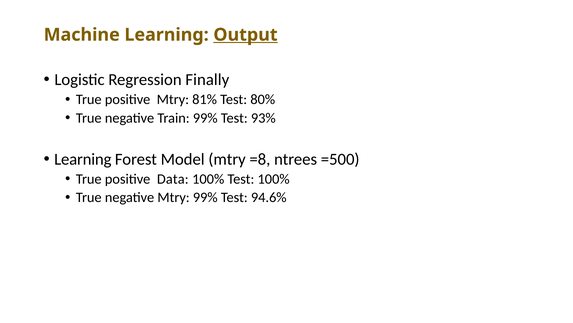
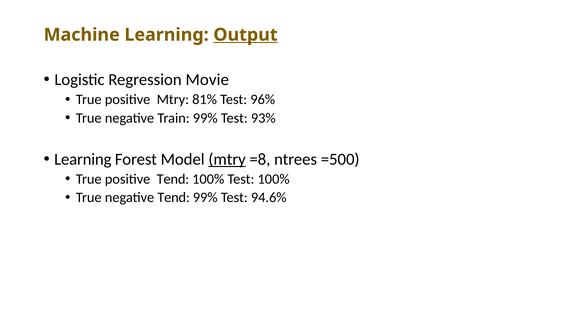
Finally: Finally -> Movie (207, 80)
80%: 80% -> 96% (263, 99)
mtry underline: none -> present (227, 159)
positive Data: Data -> Tend (173, 179)
negative Mtry: Mtry -> Tend (174, 197)
